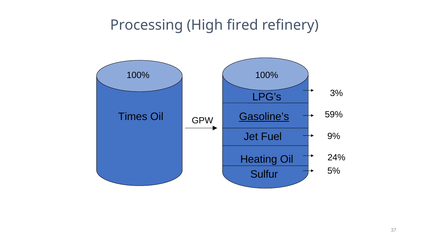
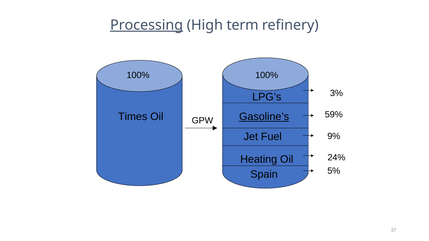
Processing underline: none -> present (147, 25)
fired: fired -> term (243, 25)
Sulfur: Sulfur -> Spain (264, 175)
